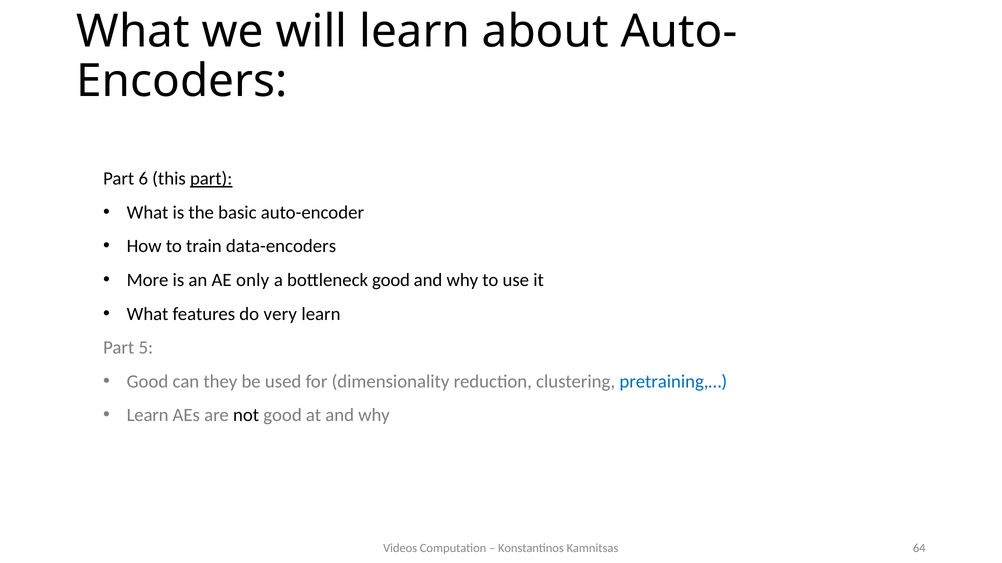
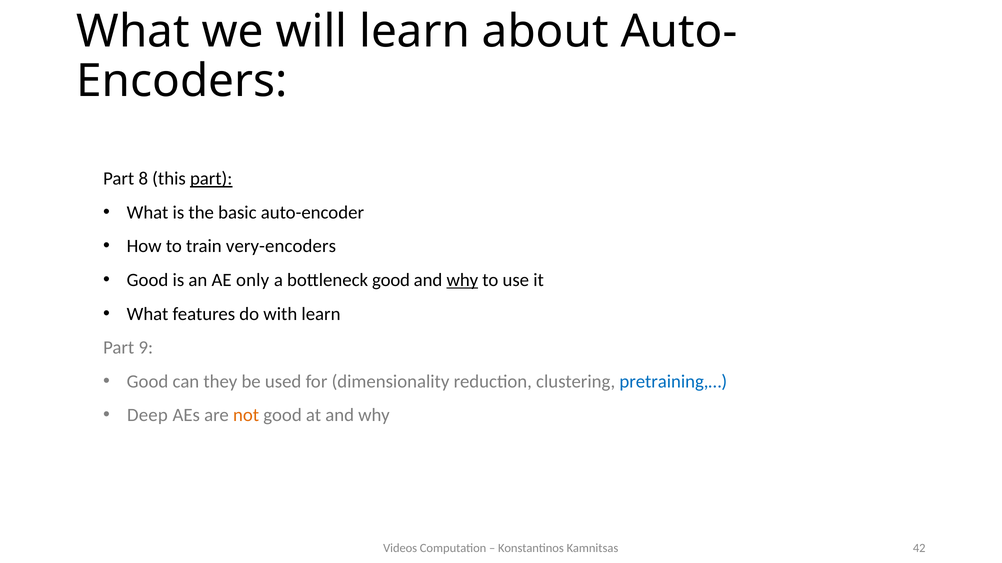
6: 6 -> 8 (143, 179)
data-encoders: data-encoders -> very-encoders (281, 247)
More: More -> Good (148, 280)
why underline: none -> present (462, 280)
very: very -> with (280, 314)
5: 5 -> 9 (146, 348)
Learn: Learn -> Deep (147, 416)
not colour: black -> orange (246, 416)
64: 64 -> 42 (919, 549)
